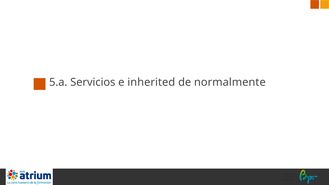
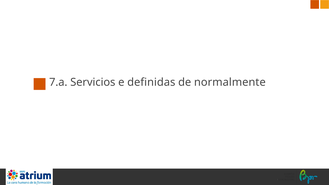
5.a: 5.a -> 7.a (58, 82)
inherited: inherited -> definidas (151, 82)
